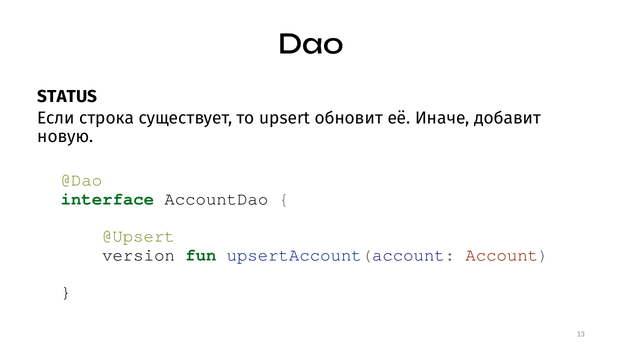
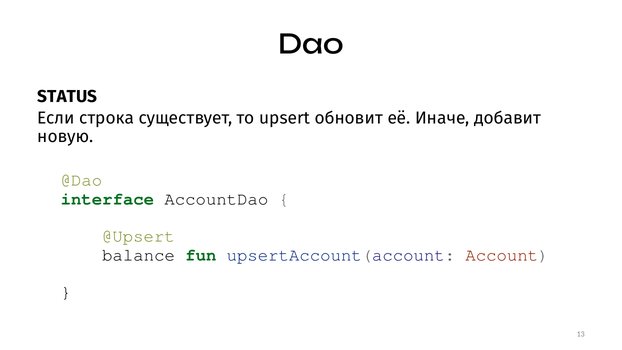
version: version -> balance (139, 255)
